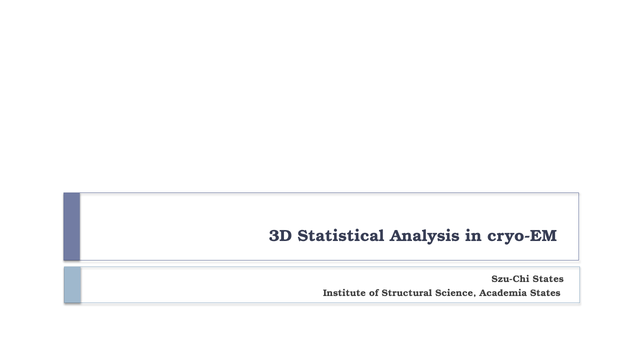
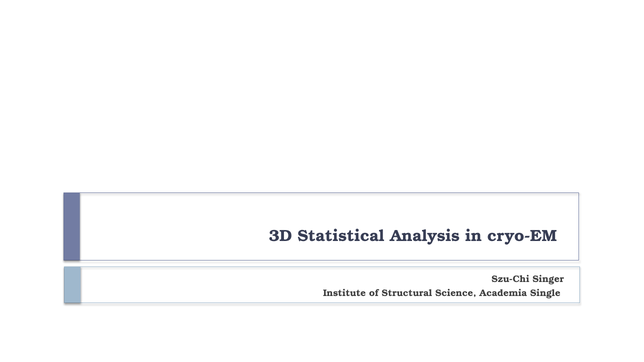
Szu-Chi States: States -> Singer (548, 279)
Academia States: States -> Single (545, 293)
